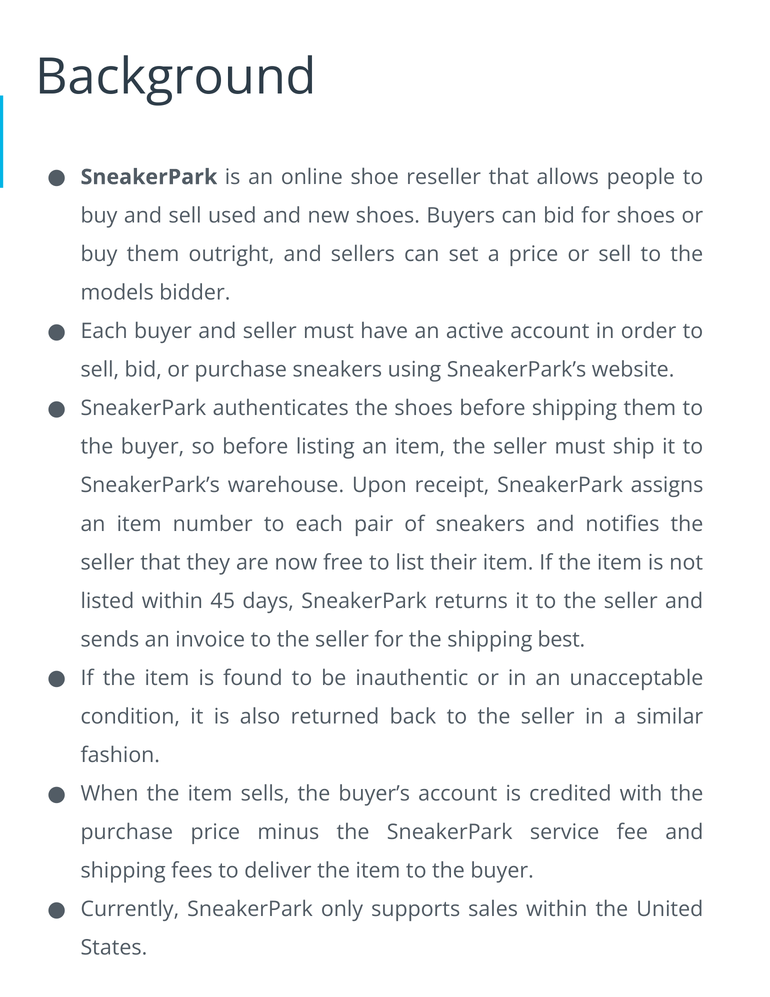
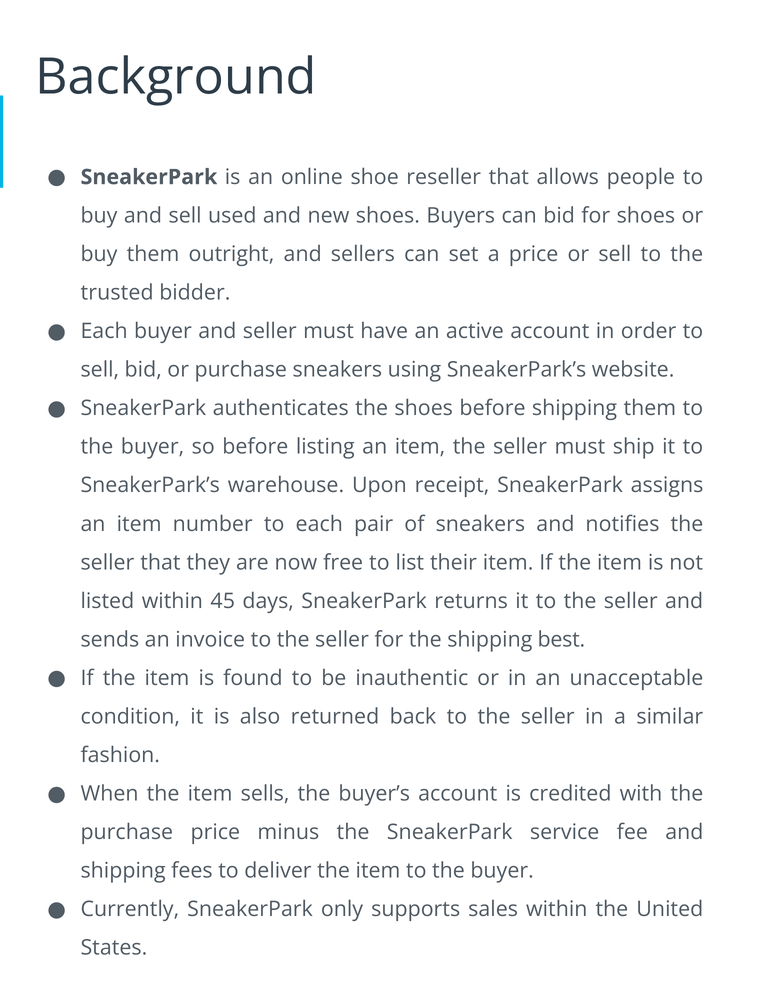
models: models -> trusted (117, 293)
